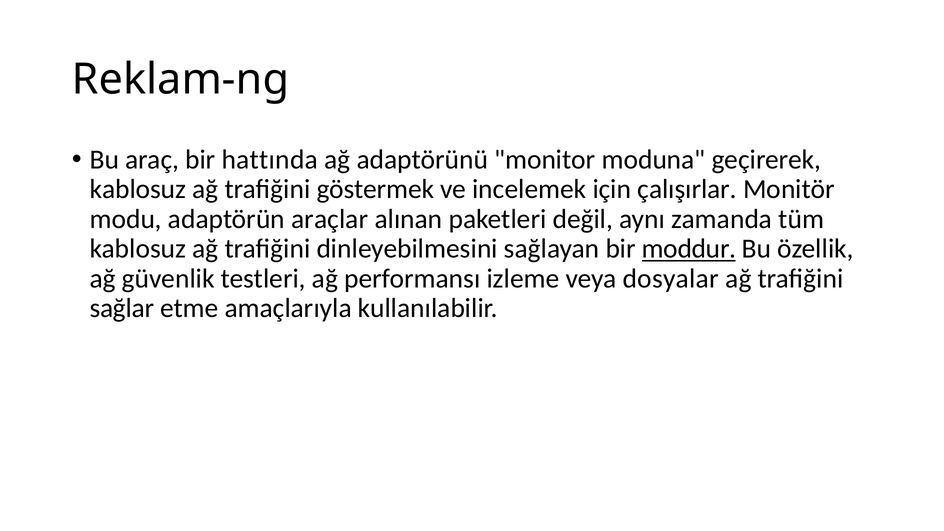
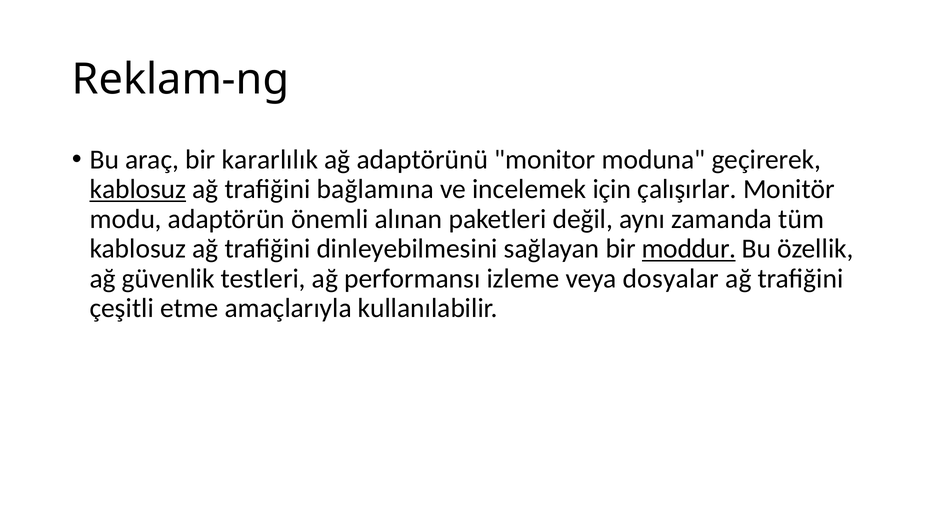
hattında: hattında -> kararlılık (270, 160)
kablosuz underline: none -> present (138, 189)
göstermek: göstermek -> bağlamına (375, 189)
araçlar: araçlar -> önemli (330, 219)
sağlar: sağlar -> çeşitli (122, 308)
